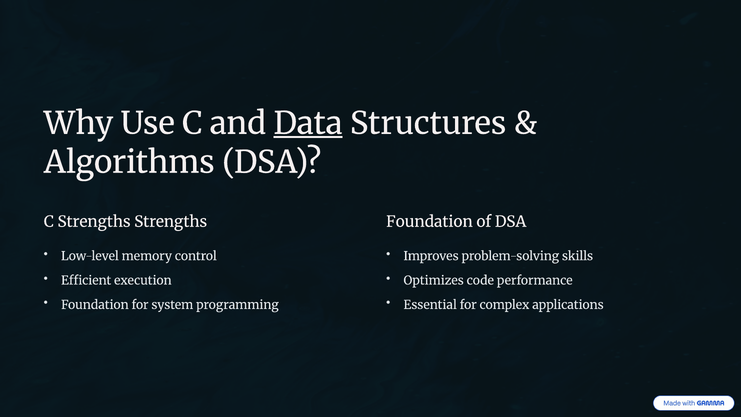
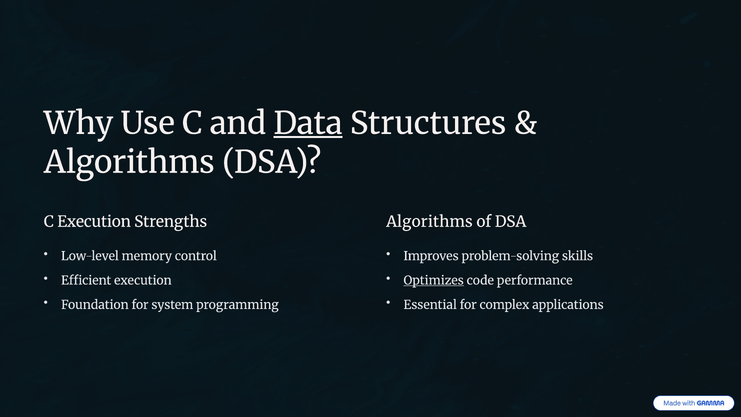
C Strengths: Strengths -> Execution (94, 222)
Foundation: Foundation -> Algorithms (429, 222)
Optimizes underline: none -> present (434, 280)
